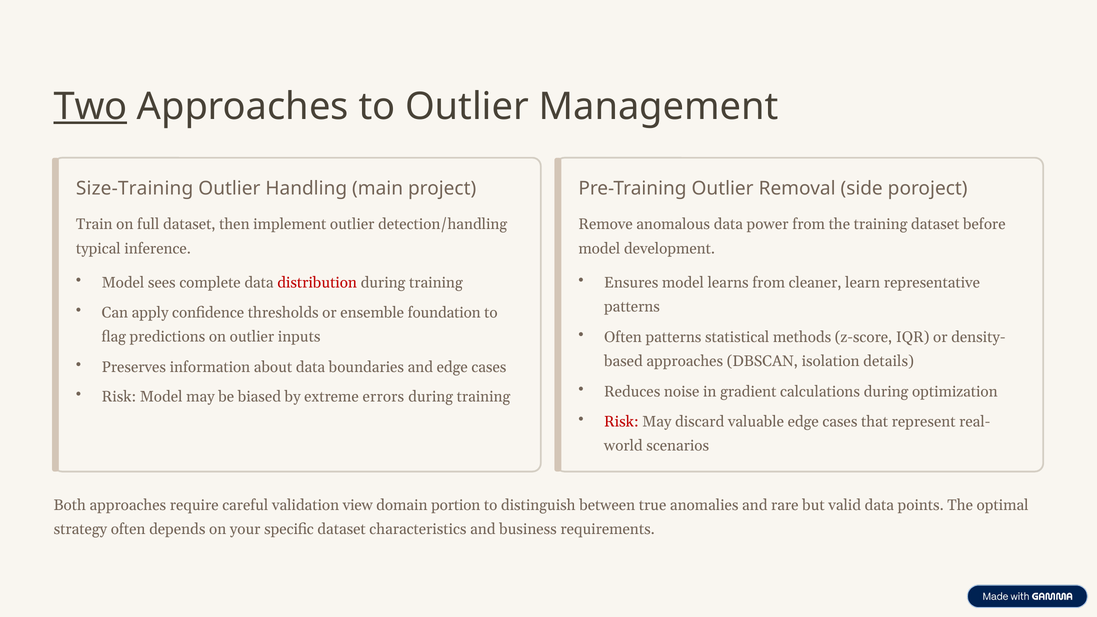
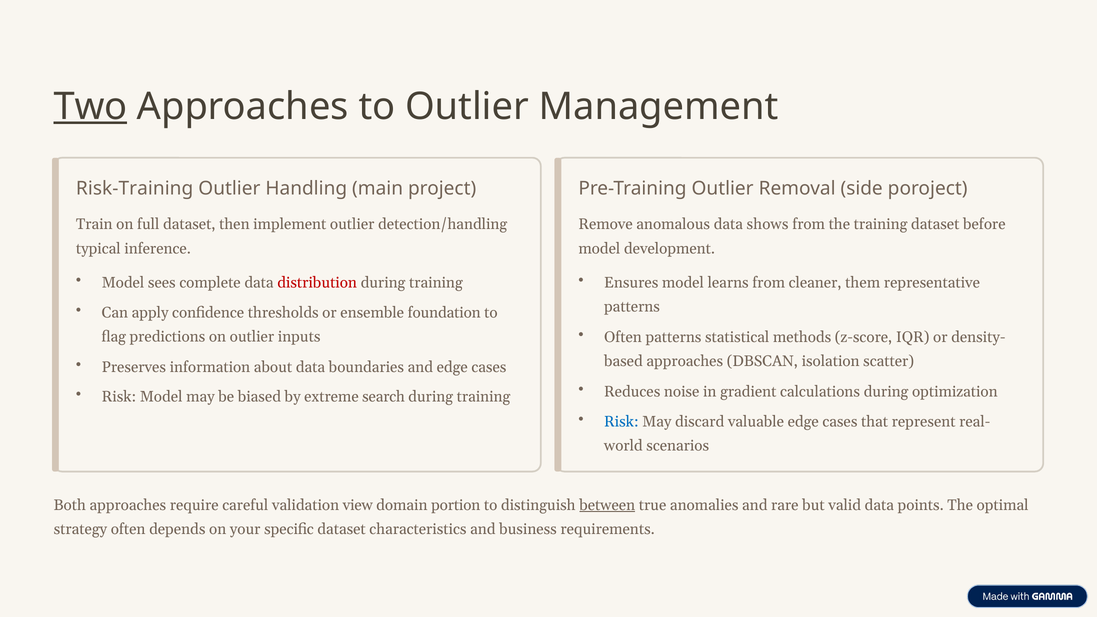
Size-Training: Size-Training -> Risk-Training (135, 189)
power: power -> shows (768, 224)
learn: learn -> them (863, 283)
details: details -> scatter (889, 361)
errors: errors -> search (384, 397)
Risk colour: red -> blue (621, 422)
between underline: none -> present (607, 505)
